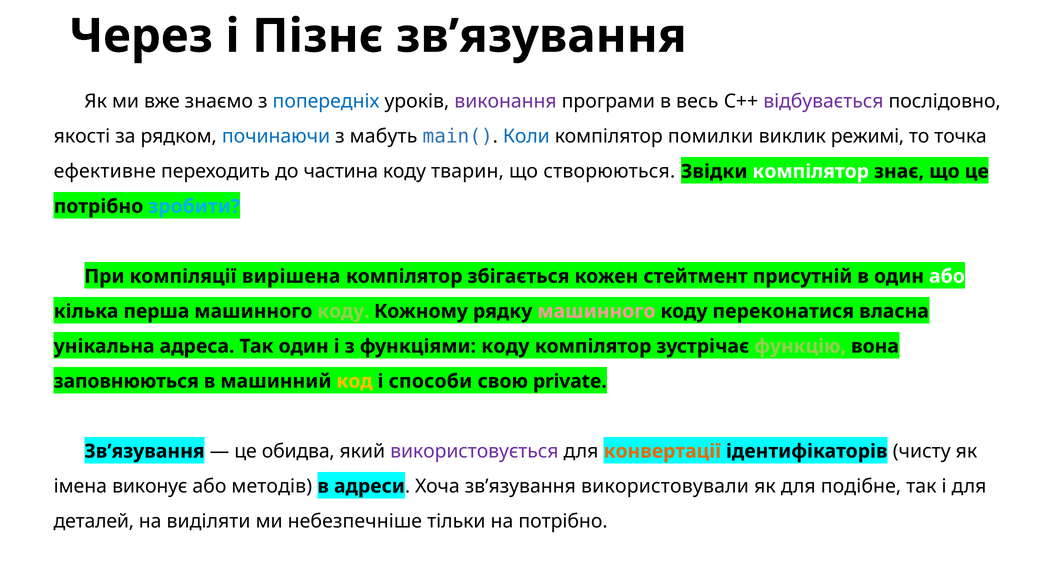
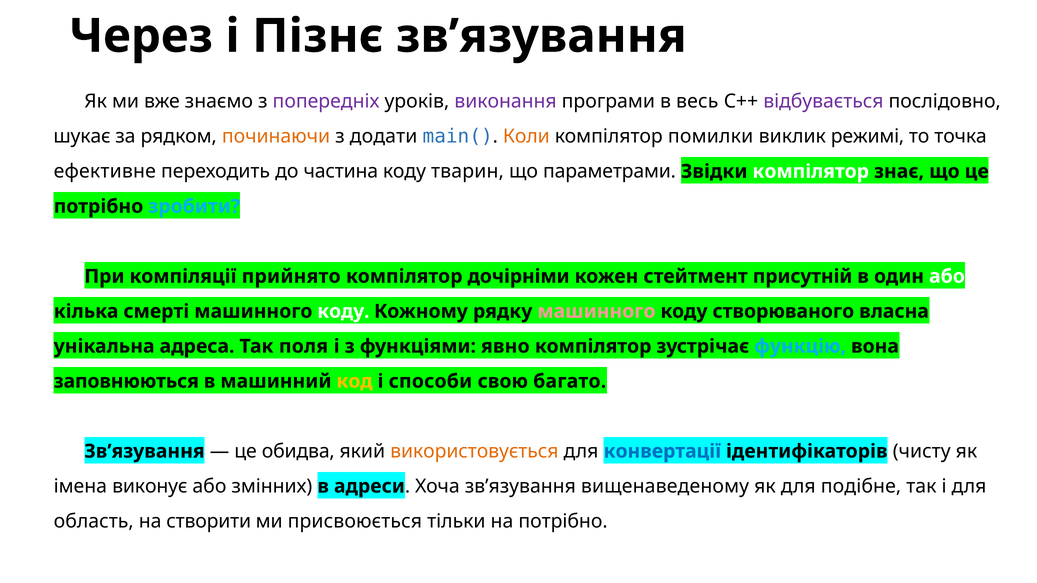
попередніх colour: blue -> purple (326, 102)
якості: якості -> шукає (82, 137)
починаючи colour: blue -> orange (276, 137)
мабуть: мабуть -> додати (384, 137)
Коли colour: blue -> orange (526, 137)
створюються: створюються -> параметрами (609, 172)
вирішена: вирішена -> прийнято (291, 277)
збігається: збігається -> дочірніми (519, 277)
перша: перша -> смерті (156, 312)
коду colour: light green -> white (343, 312)
переконатися: переконатися -> створюваного (783, 312)
Так один: один -> поля (304, 347)
функціями коду: коду -> явно (505, 347)
функцію colour: light green -> light blue (800, 347)
private: private -> багато (570, 382)
використовується colour: purple -> orange (474, 452)
конвертації colour: orange -> blue (662, 452)
методів: методів -> змінних (272, 487)
використовували: використовували -> вищенаведеному (665, 487)
деталей: деталей -> область (94, 521)
виділяти: виділяти -> створити (209, 521)
небезпечніше: небезпечніше -> присвоюється (355, 521)
